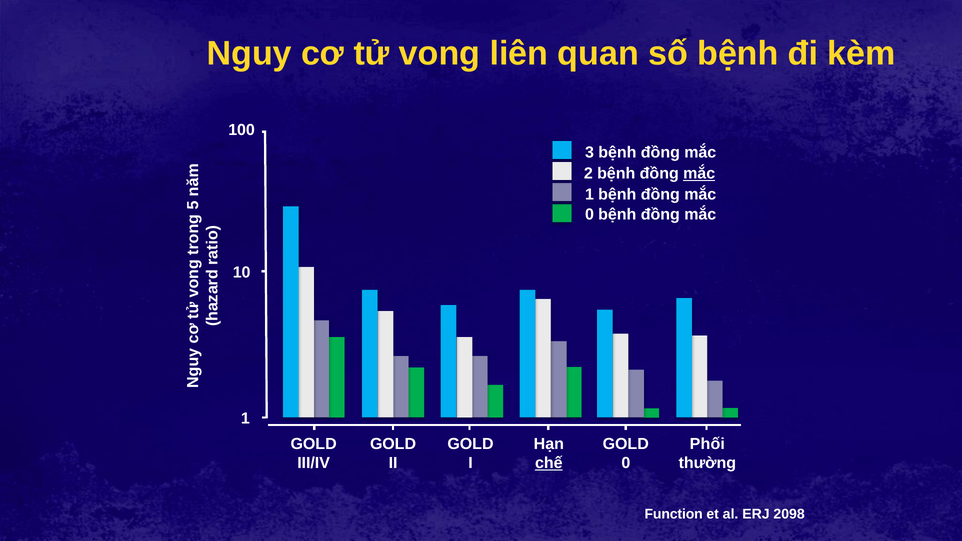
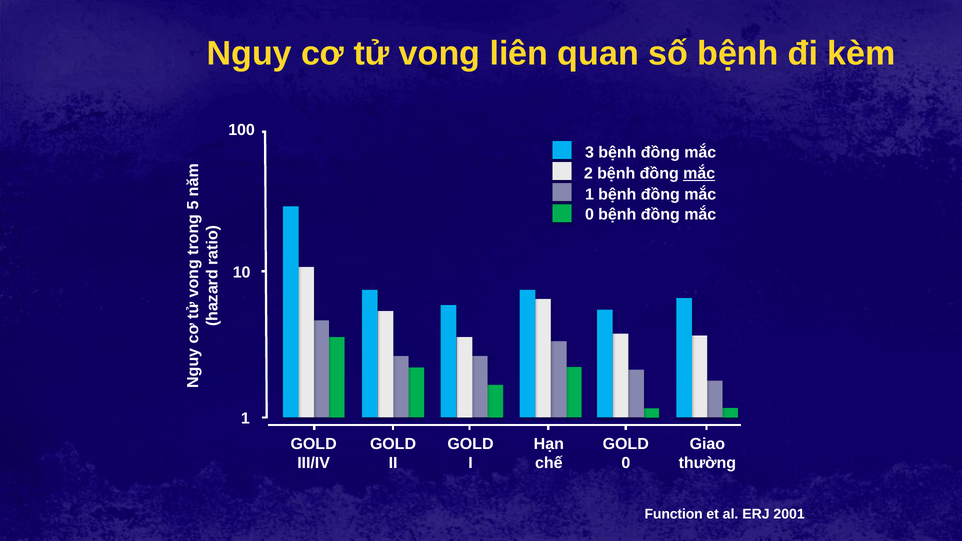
Phối: Phối -> Giao (707, 444)
chế underline: present -> none (549, 463)
2098: 2098 -> 2001 (789, 514)
